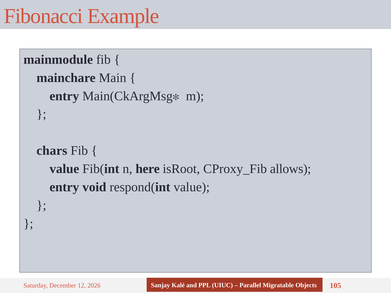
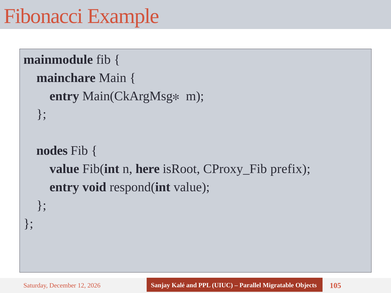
chars: chars -> nodes (52, 151)
allows: allows -> prefix (290, 169)
